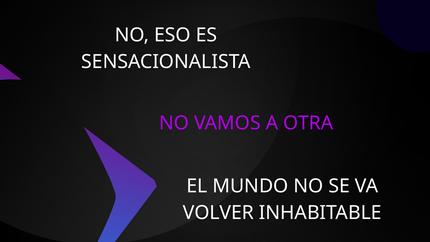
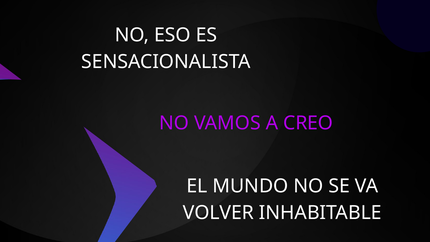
OTRA: OTRA -> CREO (308, 123)
